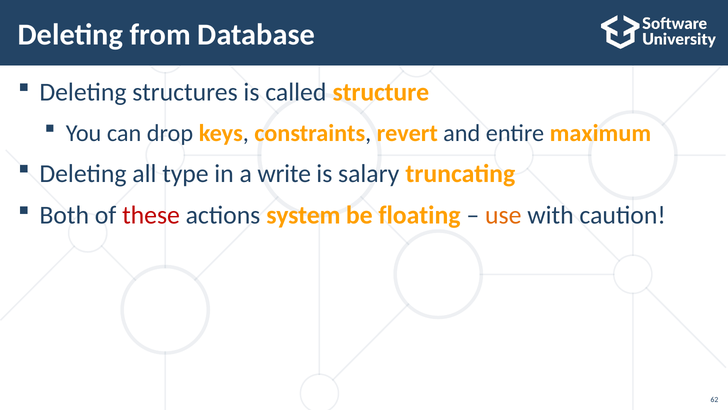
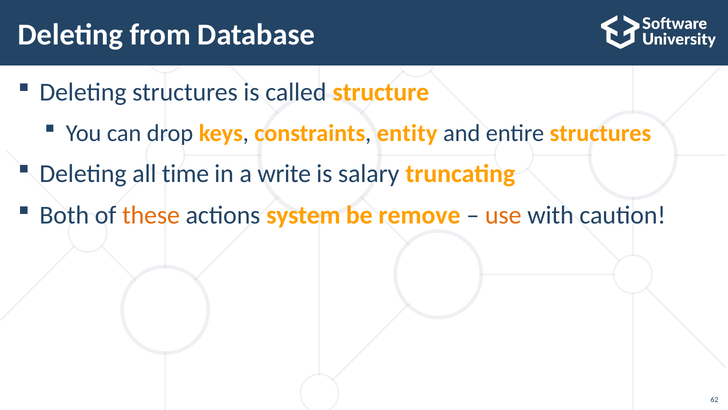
revert: revert -> entity (407, 133)
entire maximum: maximum -> structures (600, 133)
type: type -> time (186, 174)
these colour: red -> orange (151, 215)
floating: floating -> remove (419, 215)
